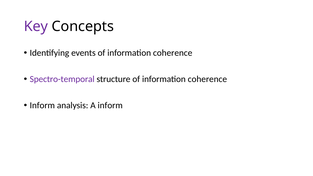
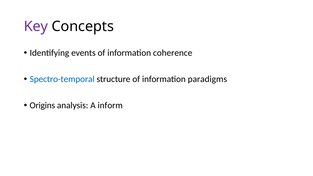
Spectro-temporal colour: purple -> blue (62, 79)
structure of information coherence: coherence -> paradigms (207, 79)
Inform: Inform -> Origins (42, 105)
